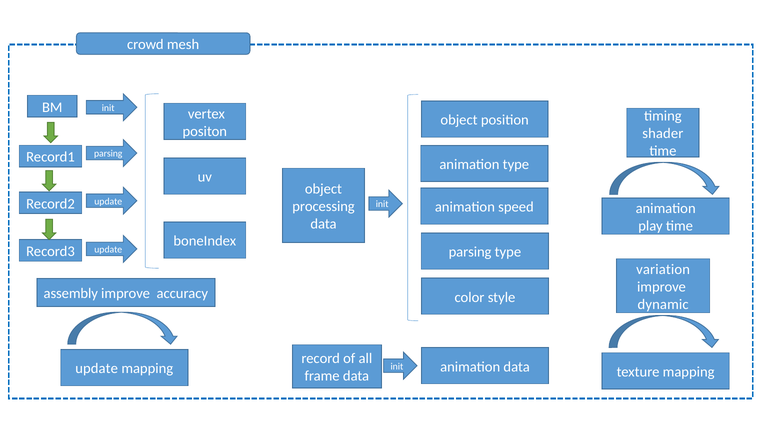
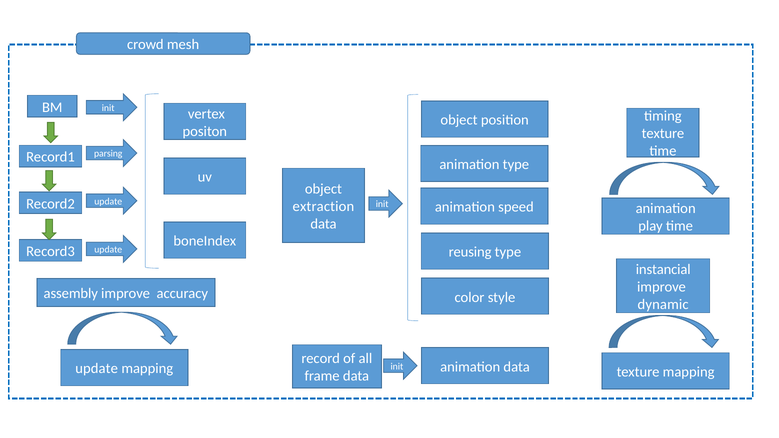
shader: shader -> texture (663, 134)
processing: processing -> extraction (323, 206)
parsing: parsing -> reusing (470, 252)
variation: variation -> instancial (663, 269)
